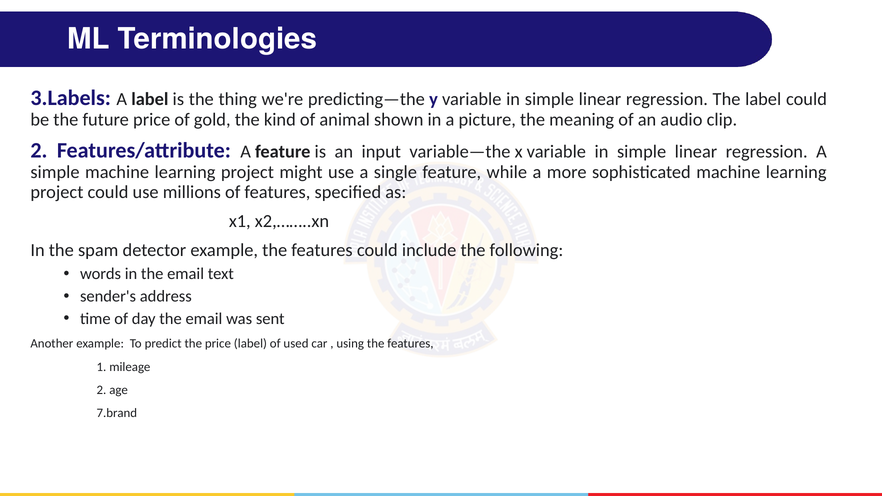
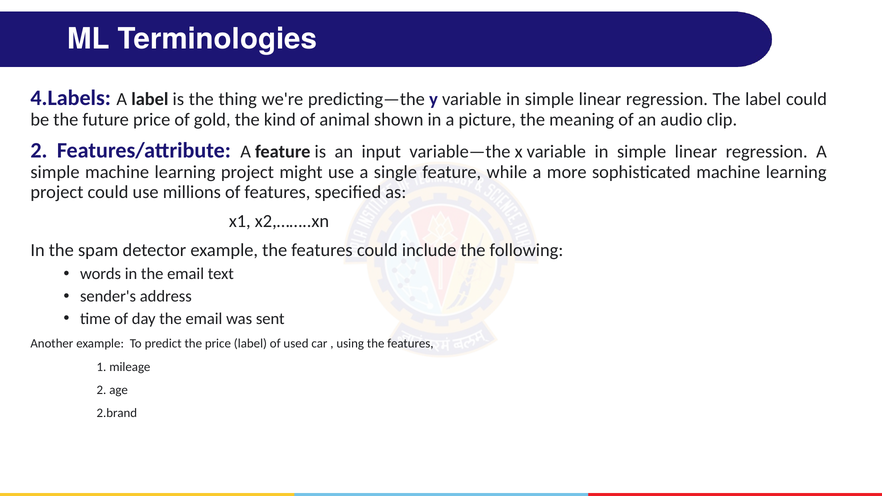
3.Labels: 3.Labels -> 4.Labels (71, 98)
7.brand: 7.brand -> 2.brand (117, 413)
